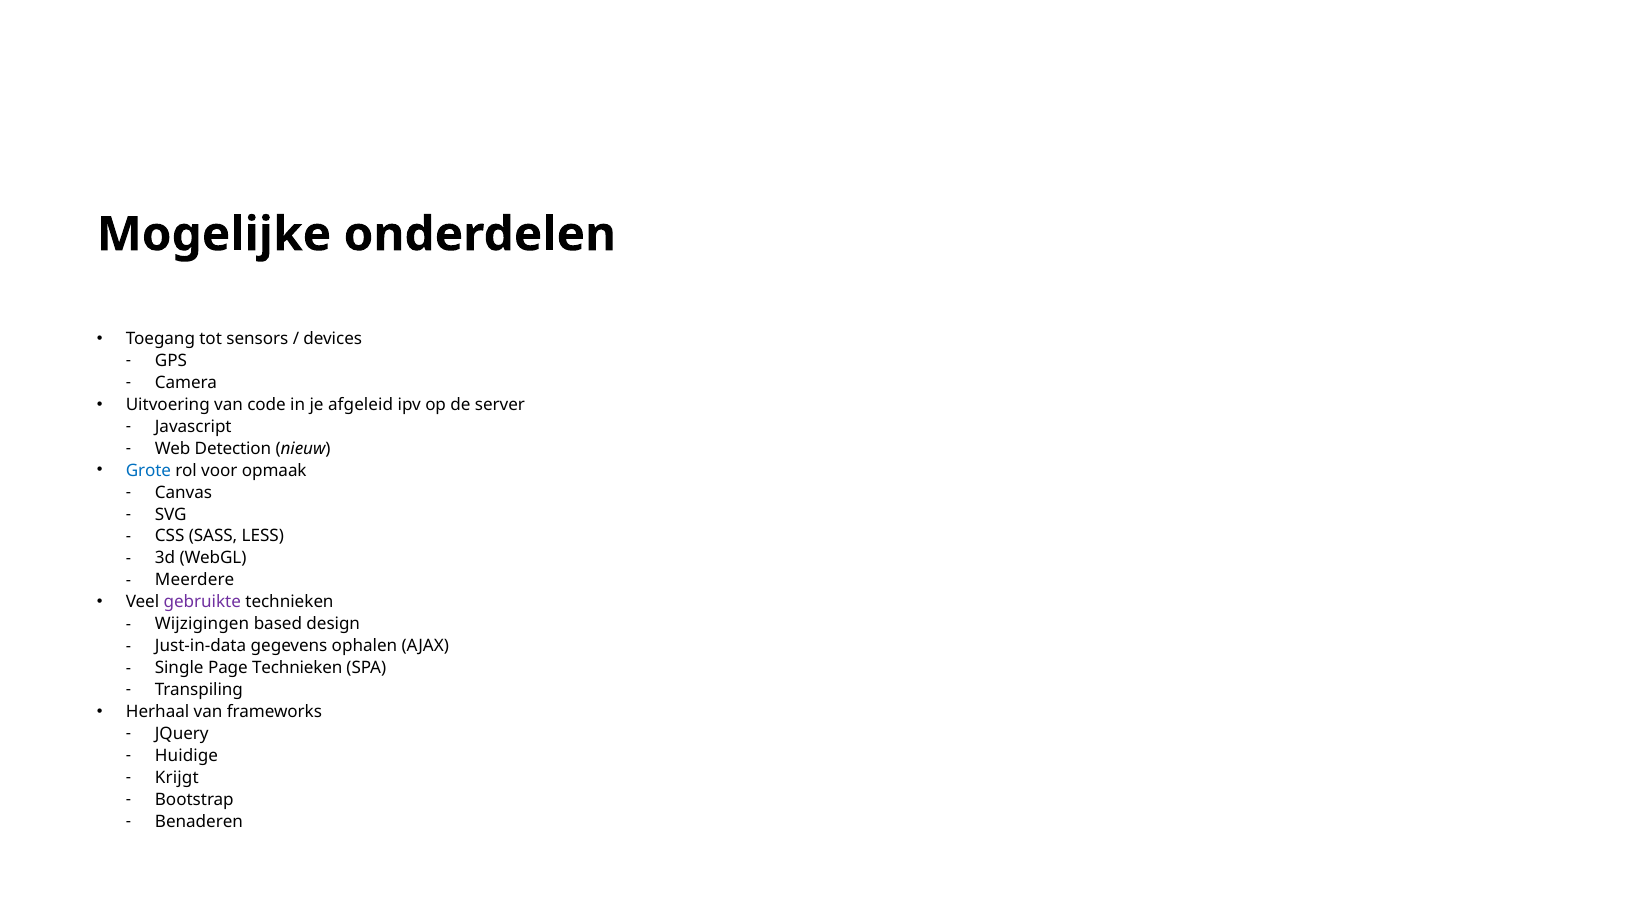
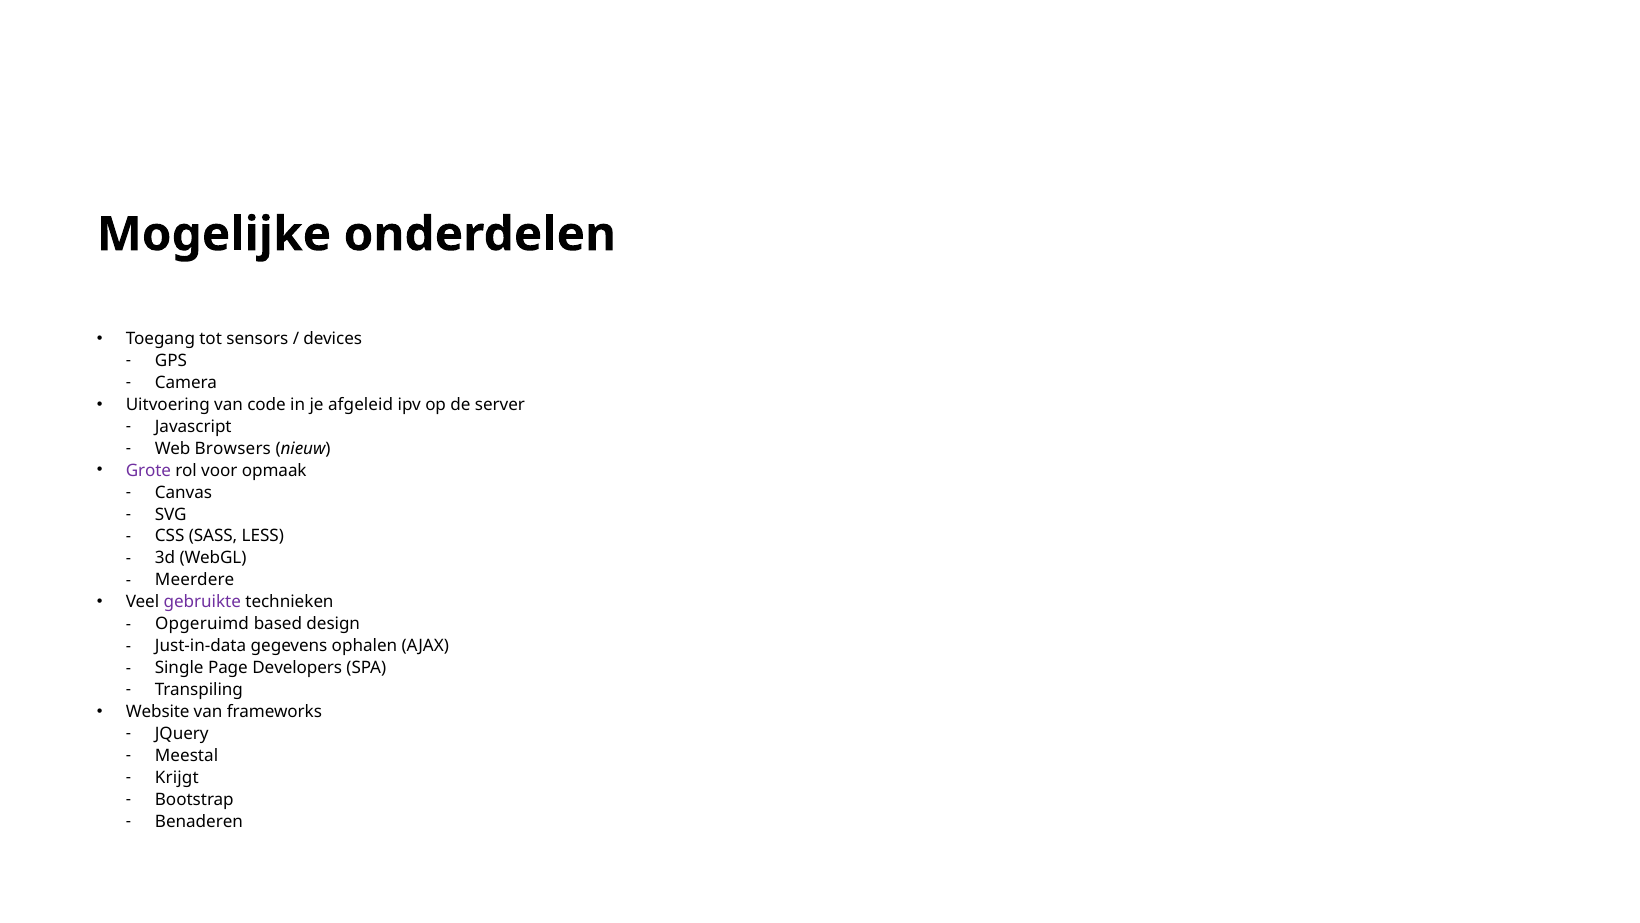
Detection: Detection -> Browsers (233, 448)
Grote colour: blue -> purple (149, 470)
Wijzigingen: Wijzigingen -> Opgeruimd (202, 624)
Page Technieken: Technieken -> Developers (297, 668)
Herhaal: Herhaal -> Website (158, 712)
Huidige: Huidige -> Meestal (187, 755)
